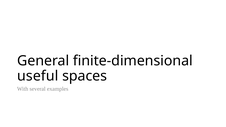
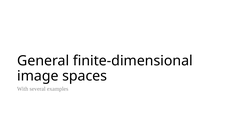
useful: useful -> image (38, 76)
